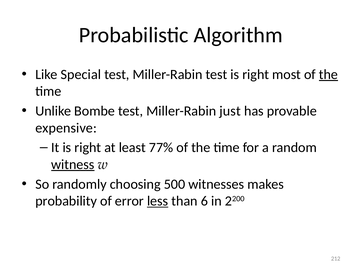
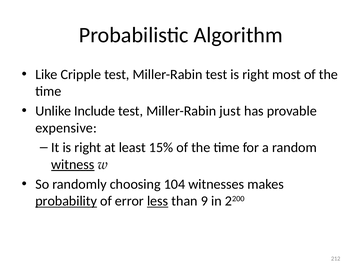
Special: Special -> Cripple (81, 75)
the underline: present -> none (328, 75)
Bombe: Bombe -> Include (95, 111)
77%: 77% -> 15% (161, 148)
500: 500 -> 104 (175, 184)
probability underline: none -> present (66, 201)
6: 6 -> 9 (204, 201)
